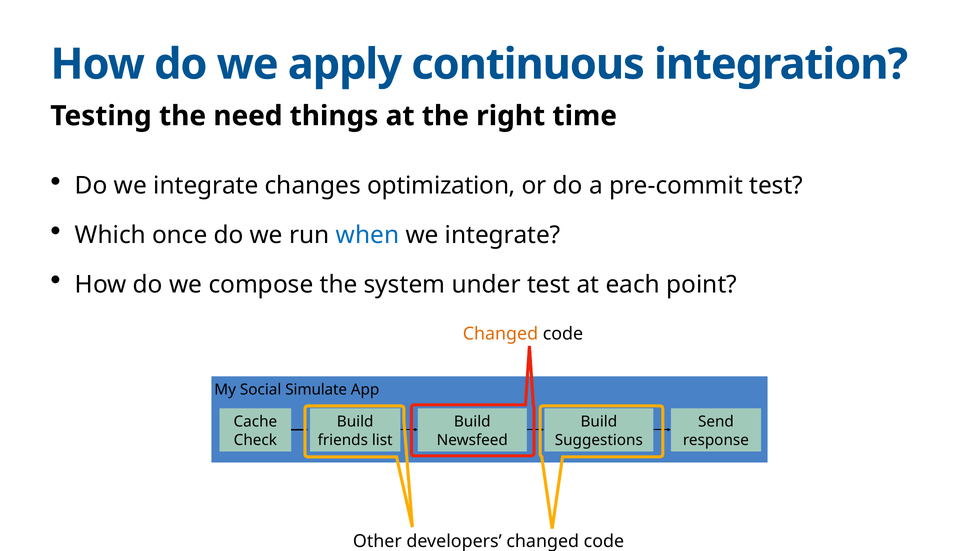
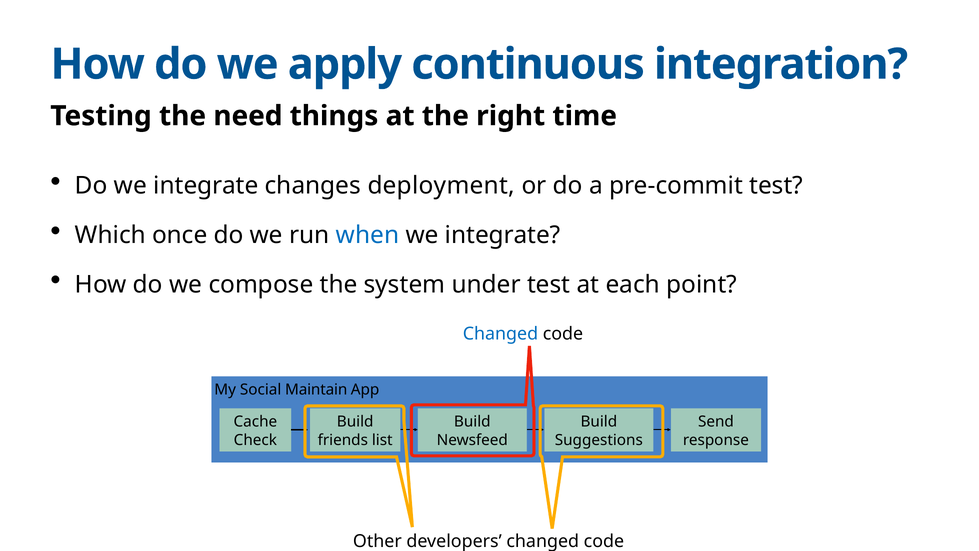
optimization: optimization -> deployment (441, 186)
Changed colour: orange -> blue (500, 334)
Simulate: Simulate -> Maintain (316, 389)
